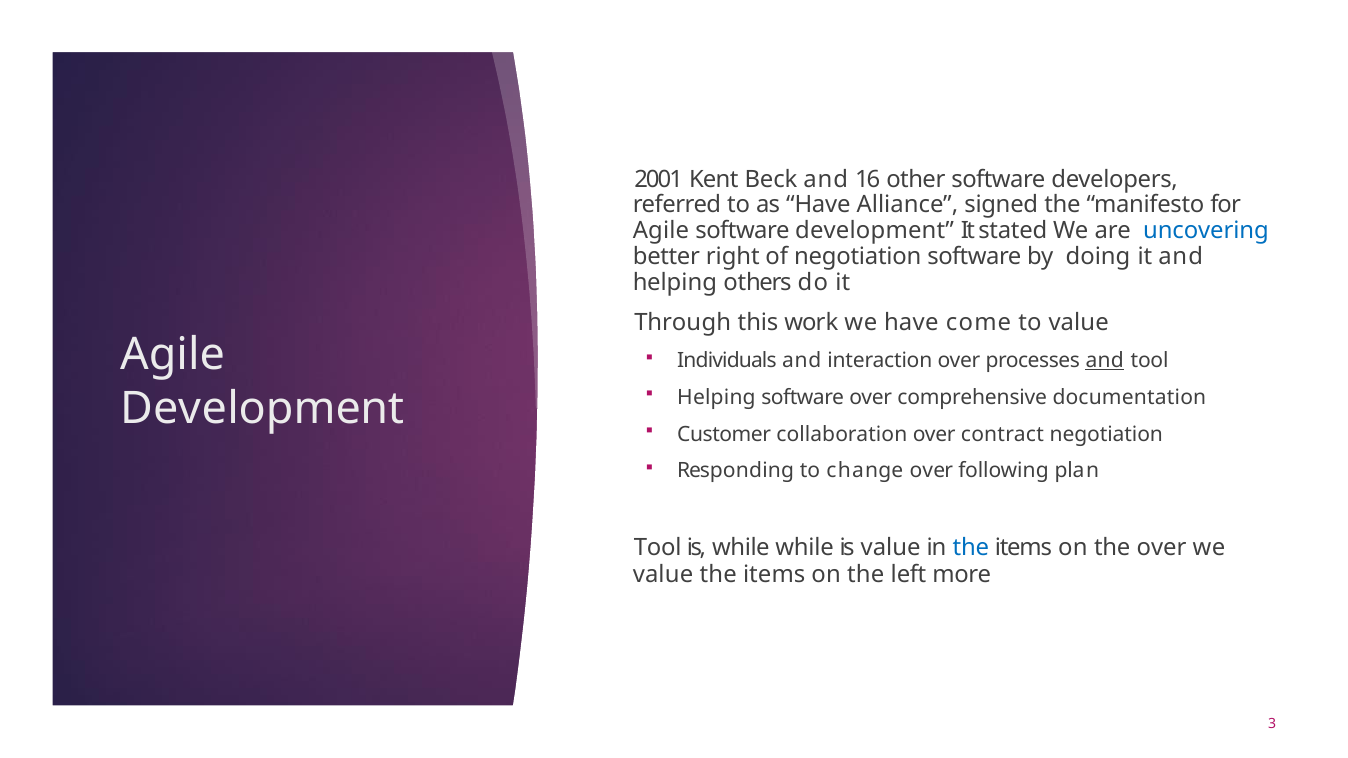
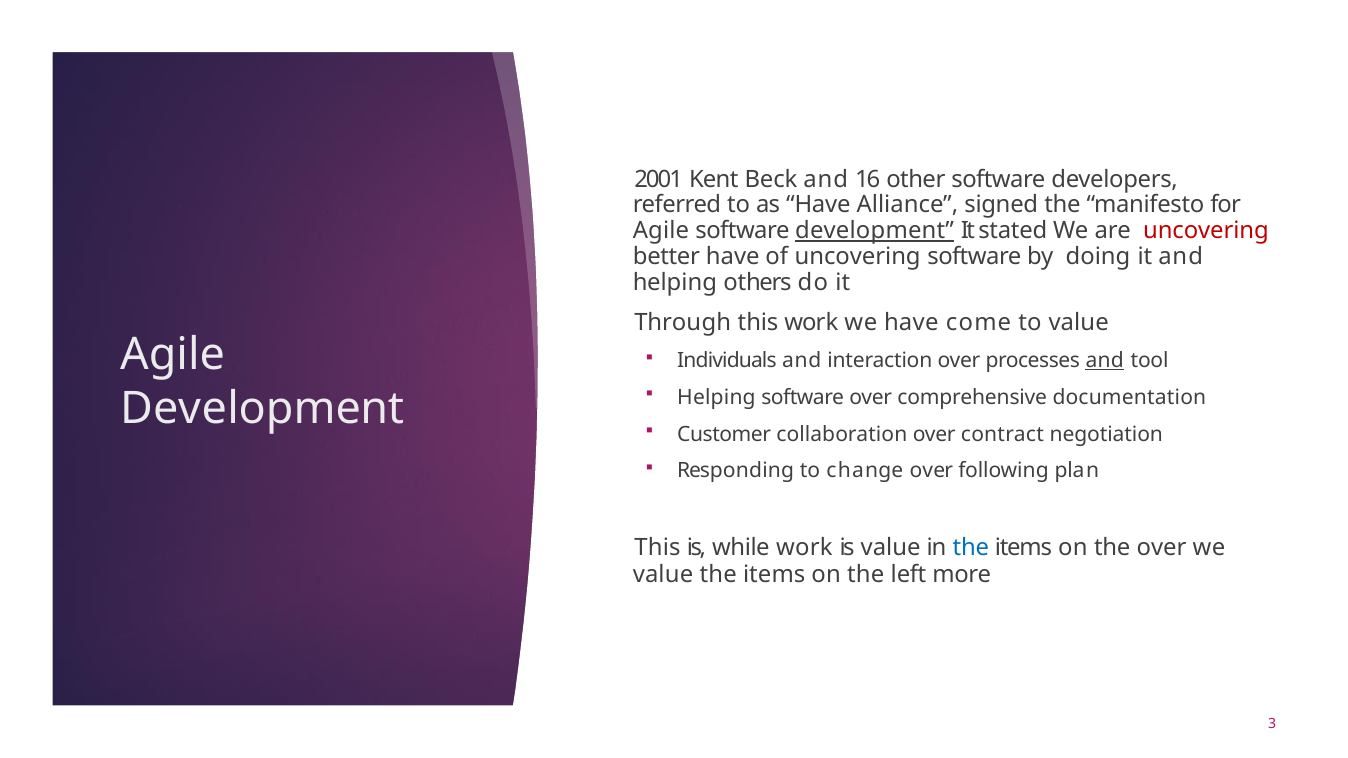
development underline: none -> present (875, 231)
uncovering colour: blue -> red (1206, 231)
better right: right -> have (733, 257)
of negotiation: negotiation -> uncovering (858, 257)
Tool: Tool -> This (658, 548)
while while: while -> work (804, 548)
